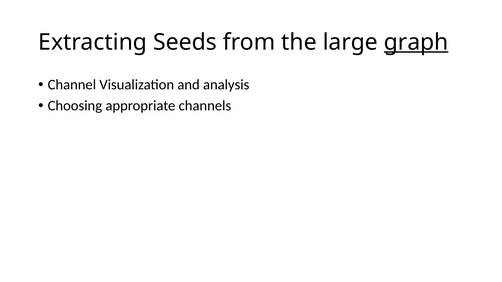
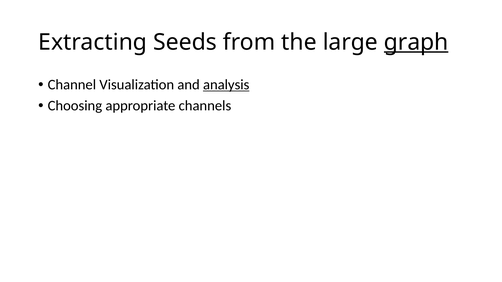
analysis underline: none -> present (226, 85)
